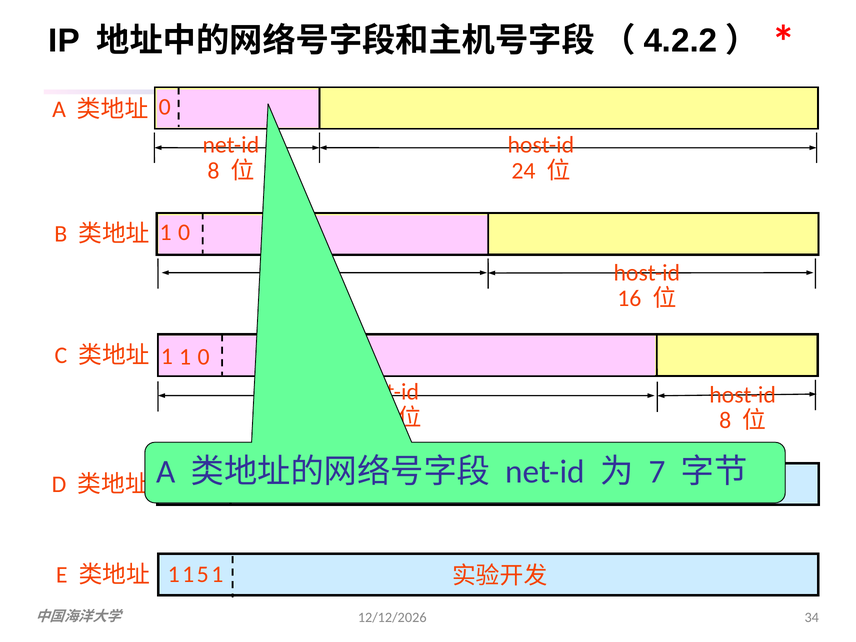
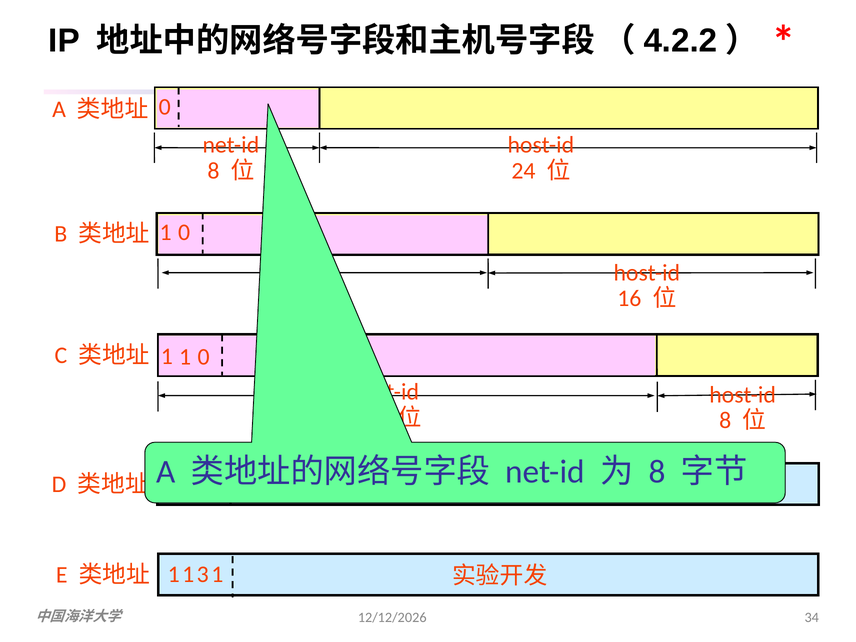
7: 7 -> 8 (657, 472)
5: 5 -> 3 (203, 574)
